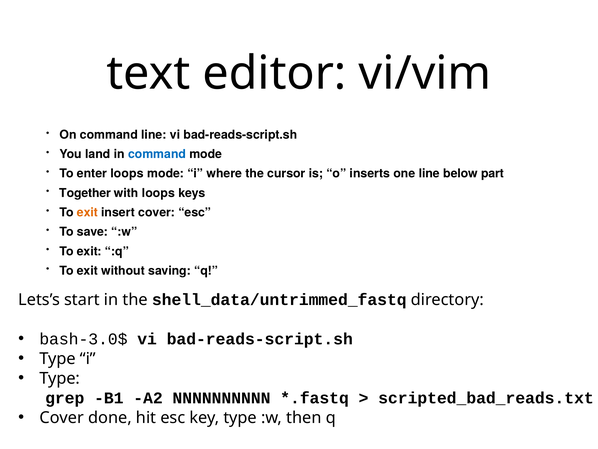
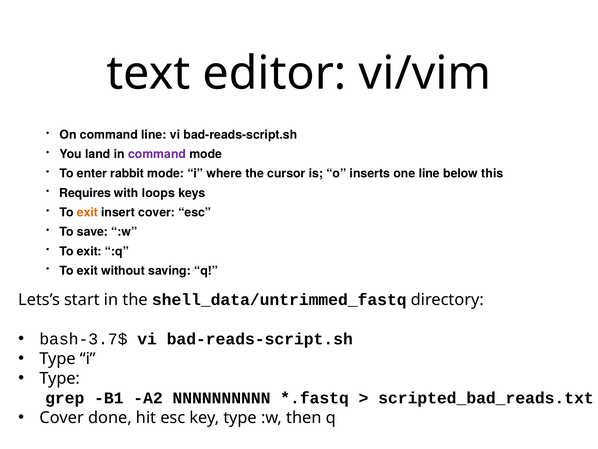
command colour: blue -> purple (157, 154)
enter loops: loops -> rabbit (127, 173)
part: part -> this (492, 173)
Together: Together -> Requires (85, 193)
bash-3.0$: bash-3.0$ -> bash-3.7$ (83, 339)
